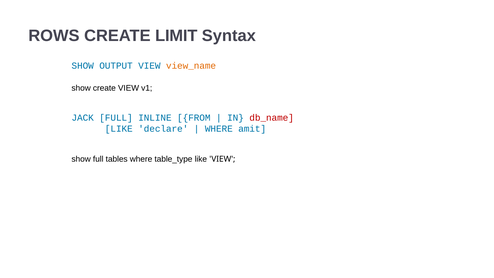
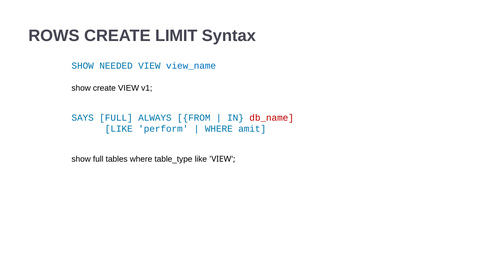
OUTPUT: OUTPUT -> NEEDED (116, 66)
view_name colour: orange -> blue (191, 66)
JACK: JACK -> SAYS (83, 118)
INLINE: INLINE -> ALWAYS (155, 118)
declare: declare -> perform (163, 129)
